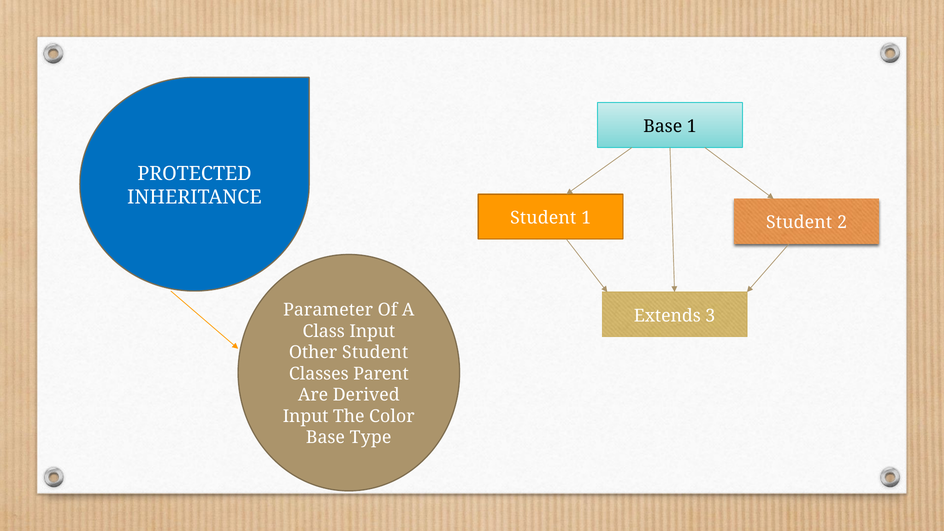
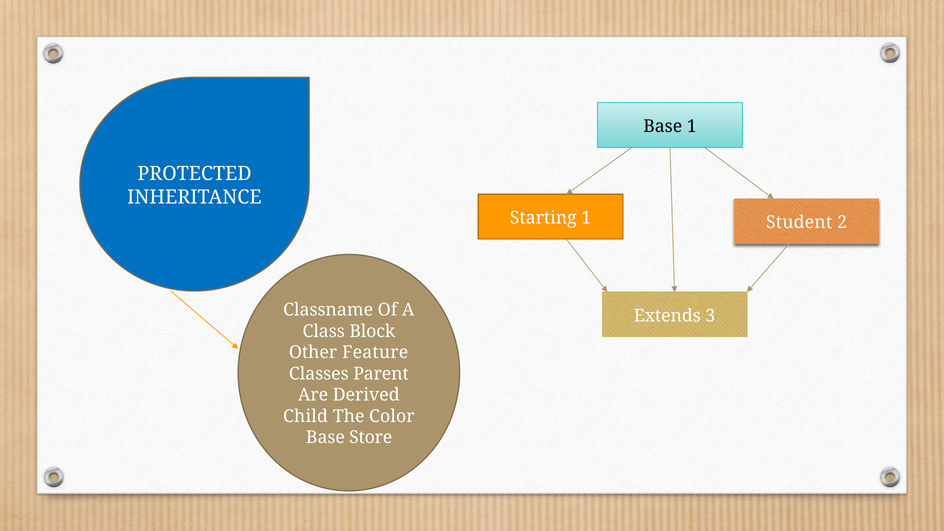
Student: Student -> Starting (543, 218)
Parameter: Parameter -> Classname (328, 310)
Class Input: Input -> Block (372, 331)
Other Student: Student -> Feature (375, 353)
Input: Input -> Child (305, 416)
Type: Type -> Store (371, 438)
